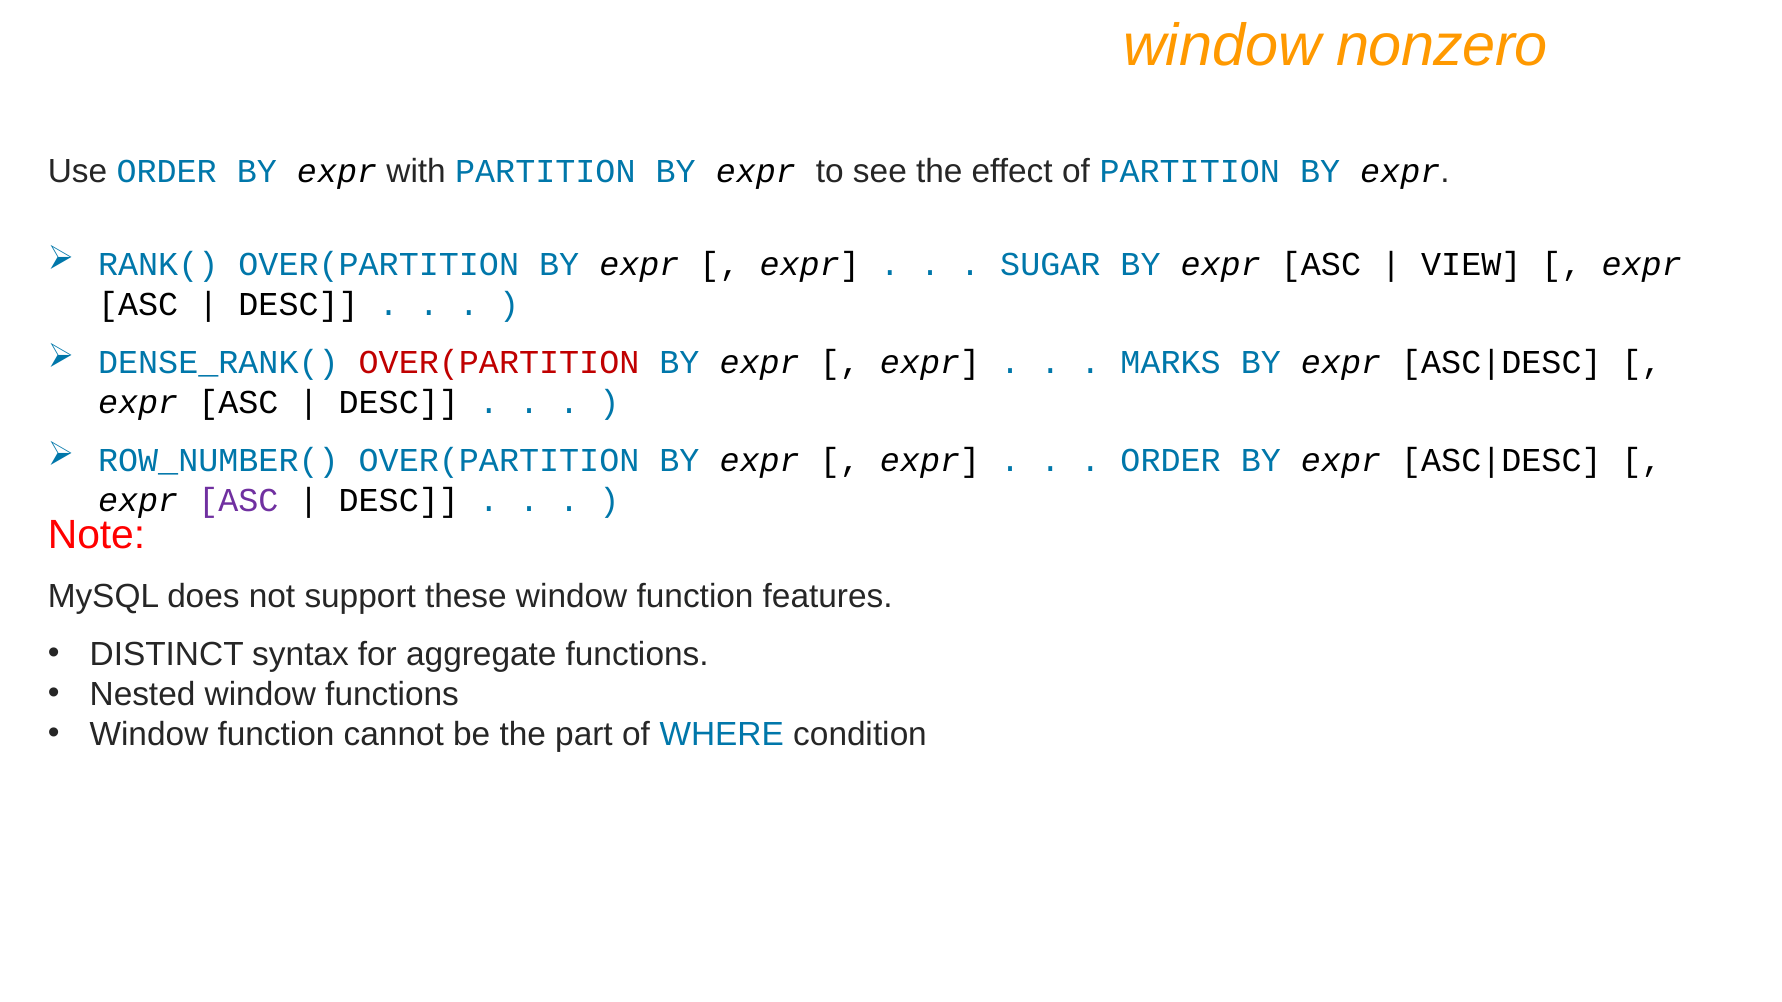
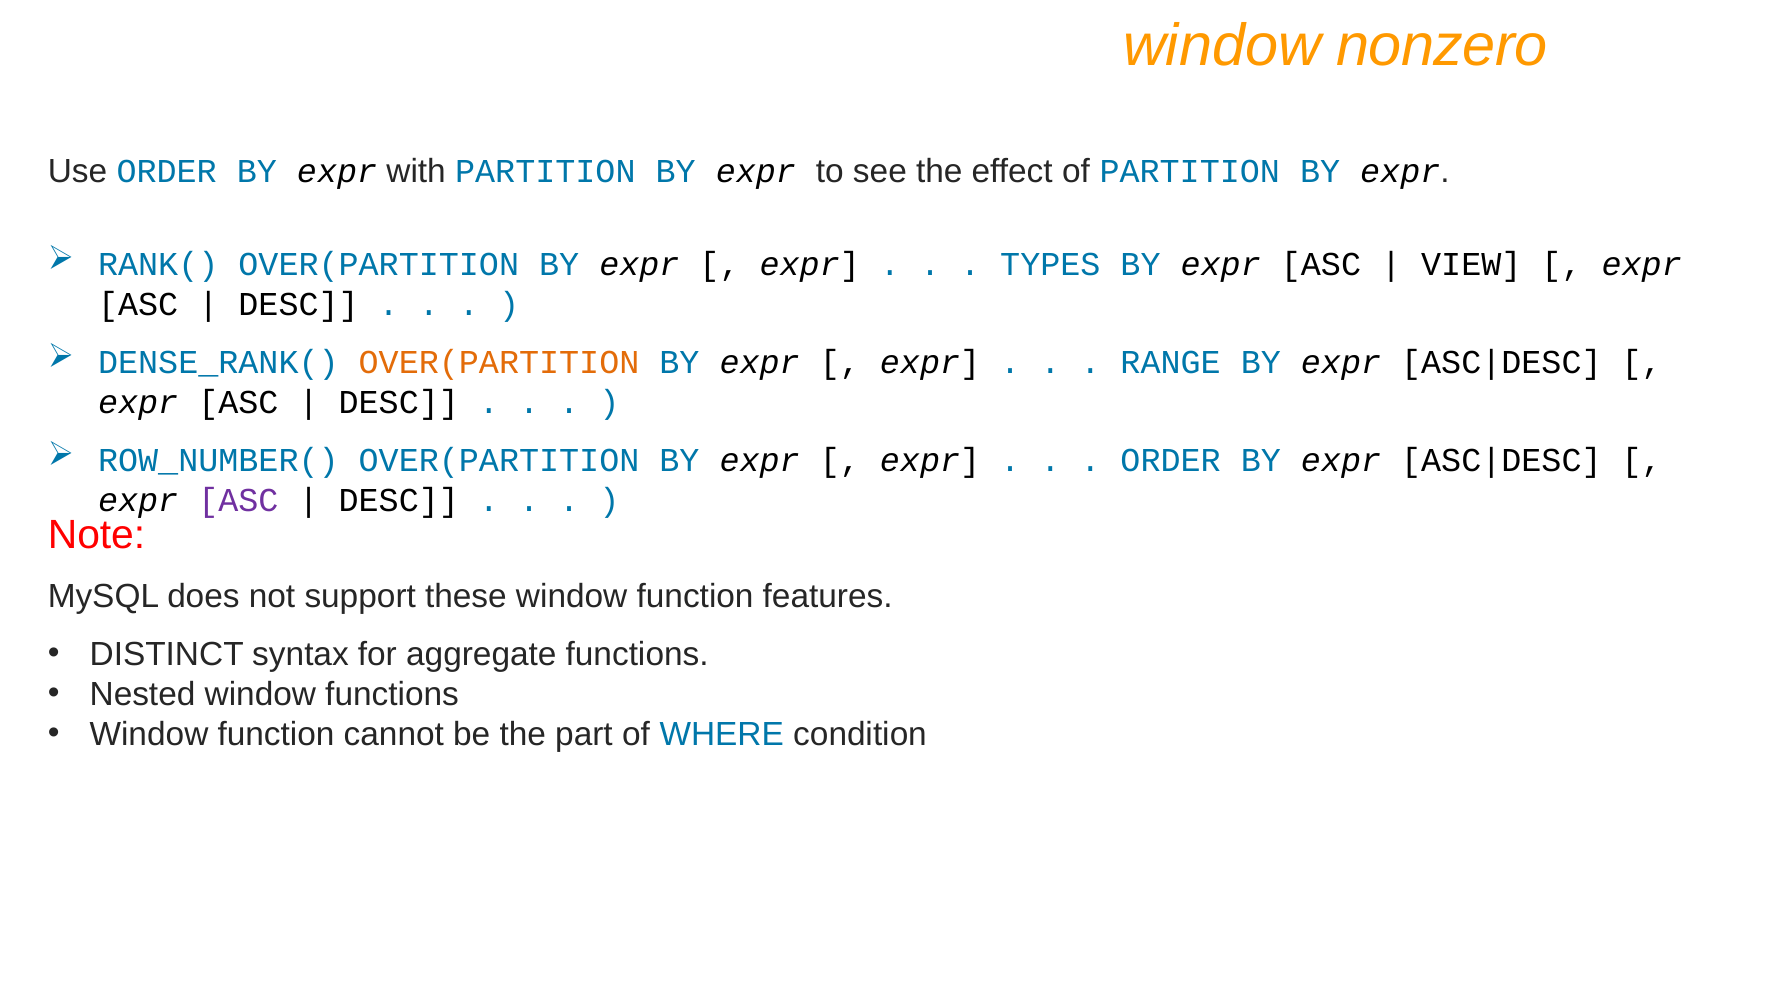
SUGAR: SUGAR -> TYPES (1050, 264)
OVER(PARTITION colour: red -> orange (499, 362)
MARKS: MARKS -> RANGE (1171, 362)
